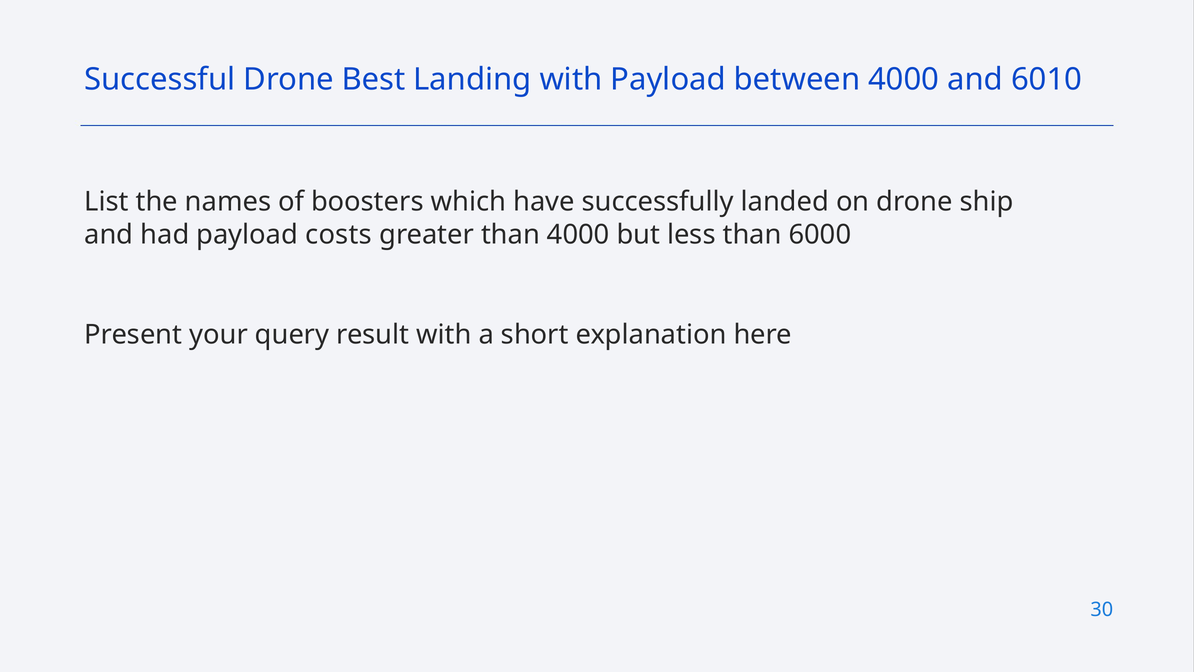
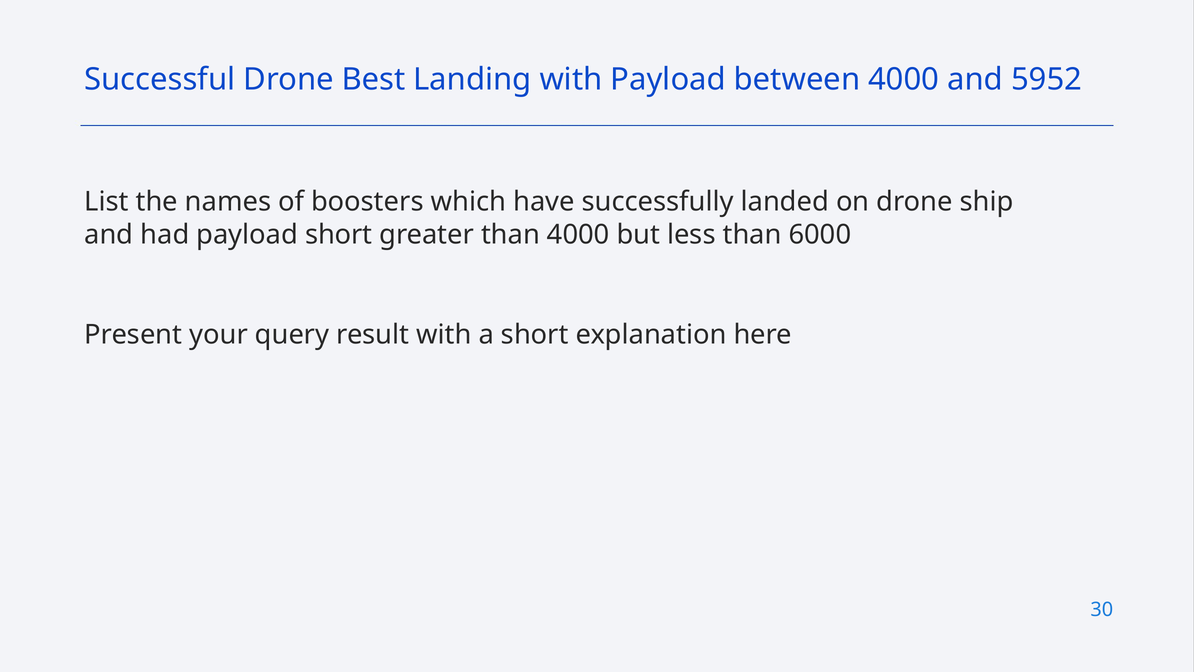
6010: 6010 -> 5952 (1047, 79)
payload costs: costs -> short (339, 234)
